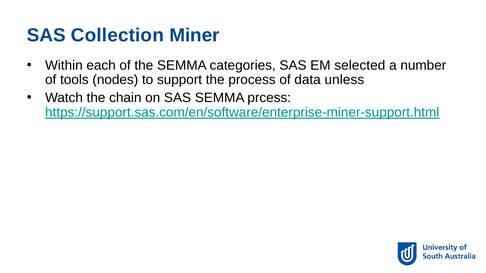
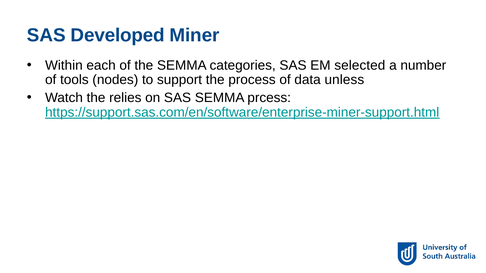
Collection: Collection -> Developed (118, 35)
chain: chain -> relies (125, 98)
